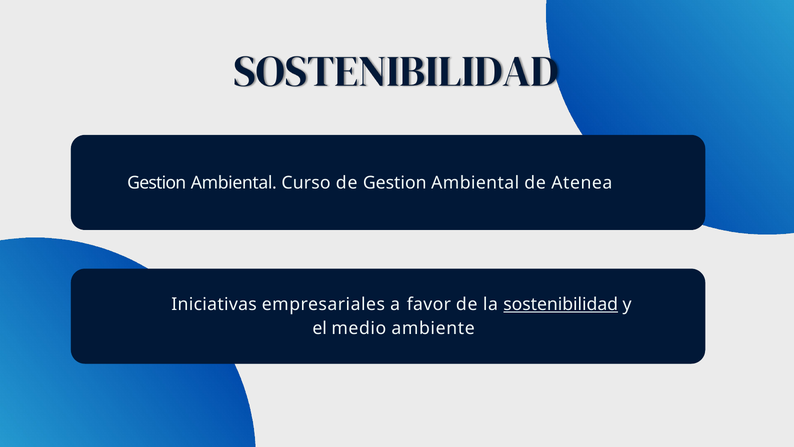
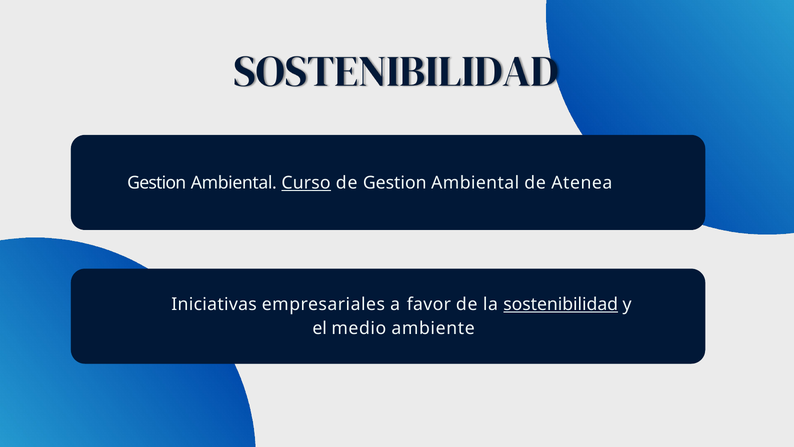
Curso underline: none -> present (306, 183)
